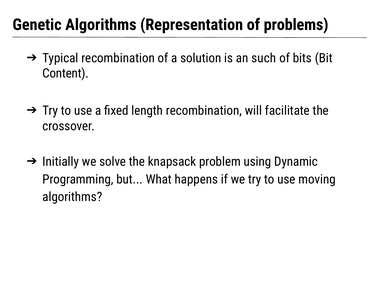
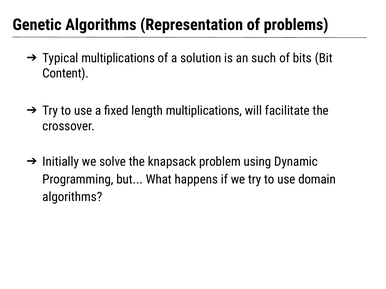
Typical recombination: recombination -> multiplications (118, 58)
length recombination: recombination -> multiplications (204, 111)
moving: moving -> domain (317, 180)
